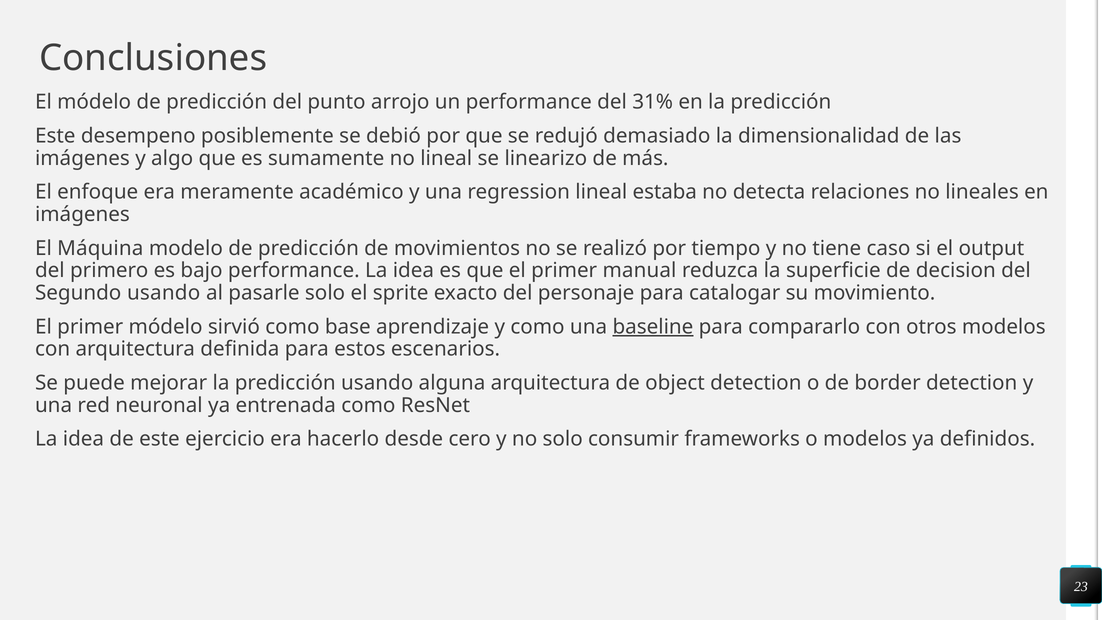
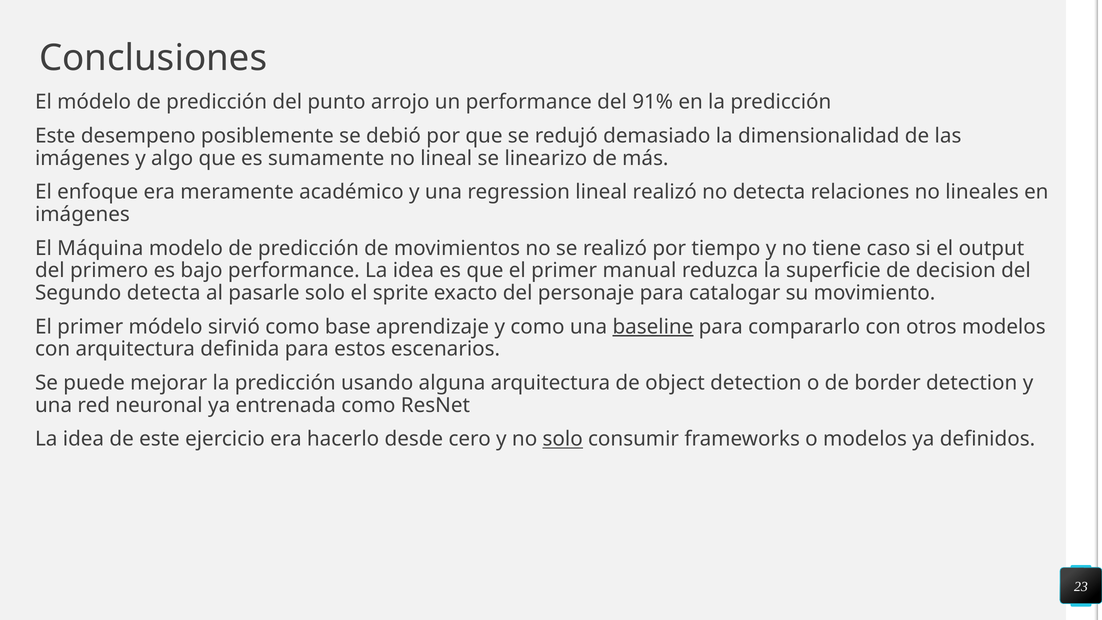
31%: 31% -> 91% (653, 102)
lineal estaba: estaba -> realizó (665, 192)
Segundo usando: usando -> detecta (164, 293)
solo underline: none -> present (563, 439)
